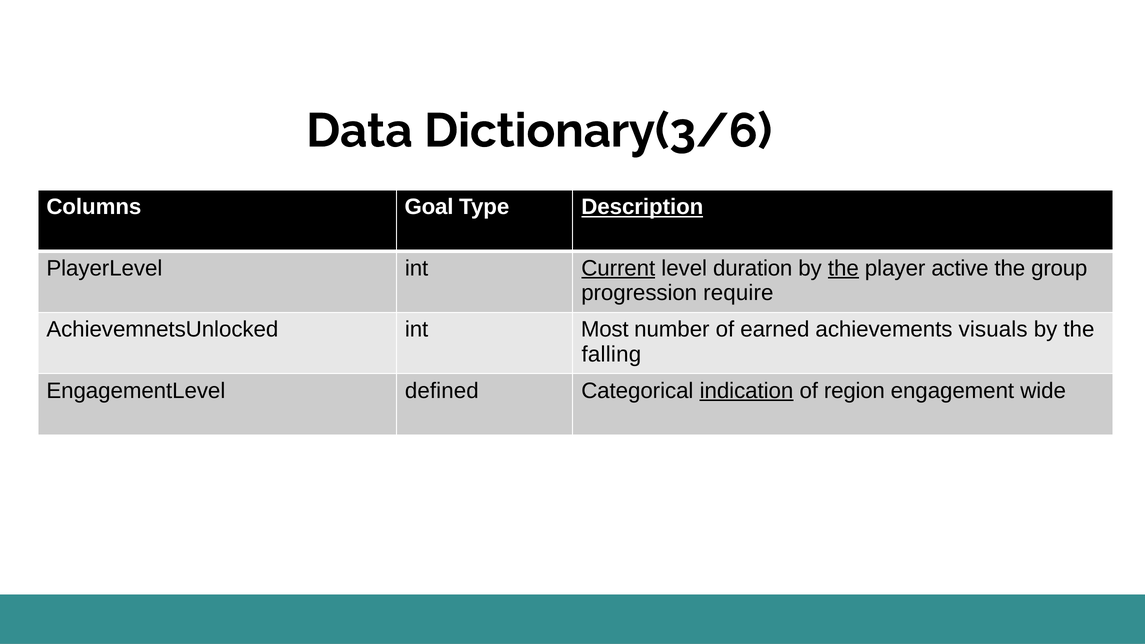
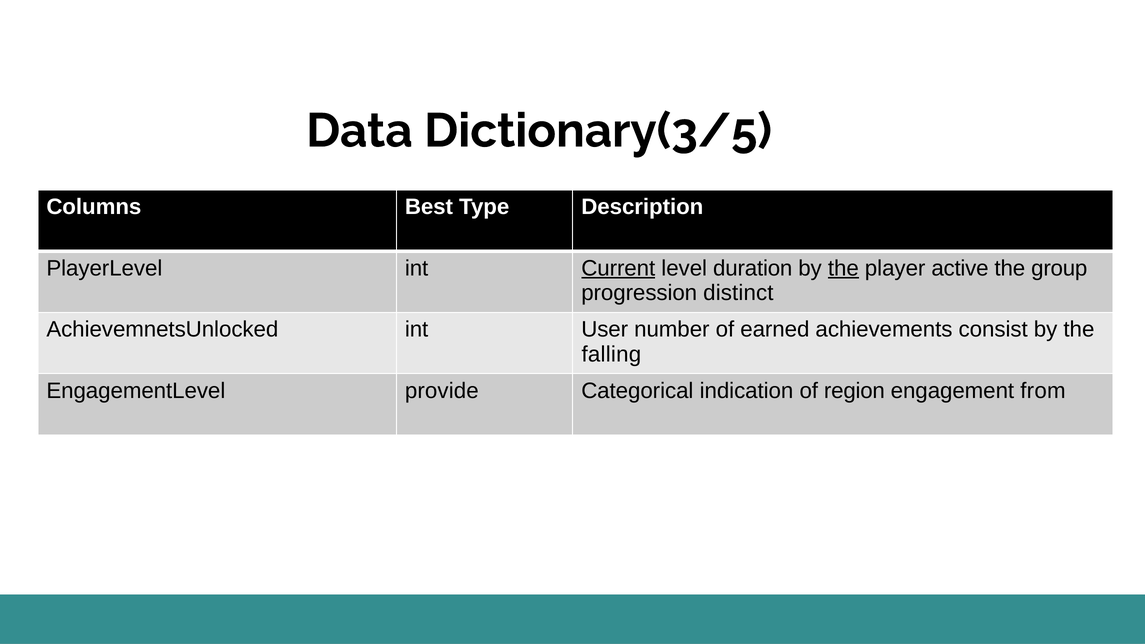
Dictionary(3/6: Dictionary(3/6 -> Dictionary(3/5 (598, 131)
Goal: Goal -> Best (429, 207)
Description underline: present -> none (642, 207)
require: require -> distinct (738, 293)
Most: Most -> User (605, 329)
visuals: visuals -> consist (993, 329)
defined: defined -> provide (442, 391)
indication underline: present -> none (747, 391)
wide: wide -> from (1043, 391)
